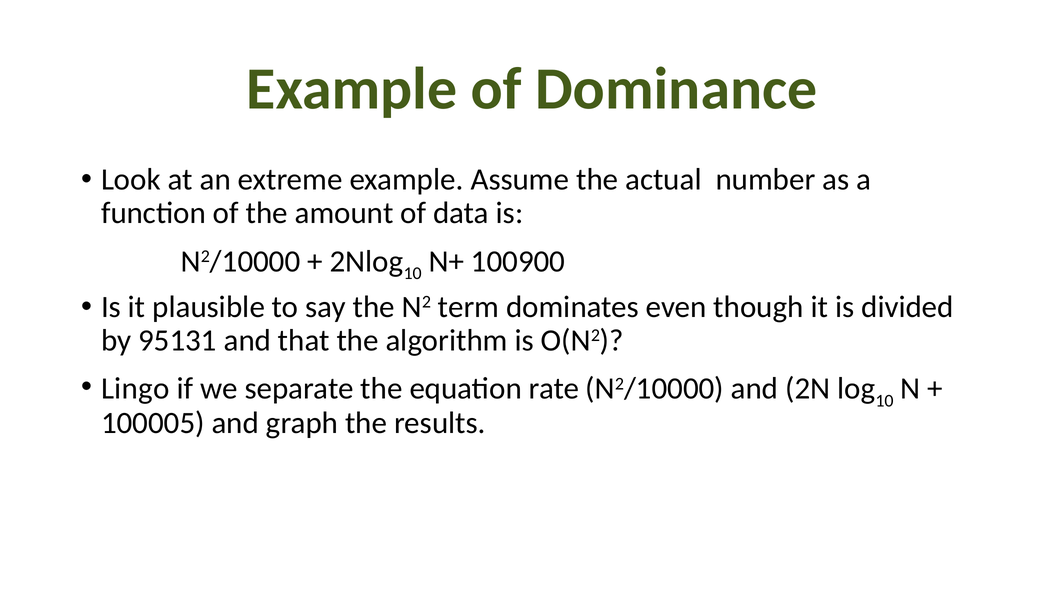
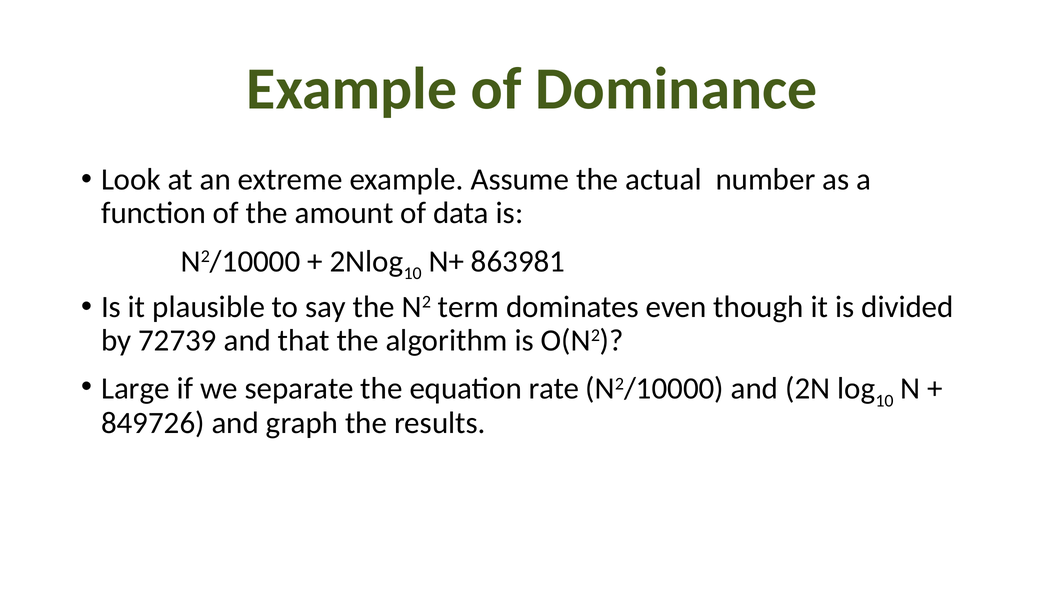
100900: 100900 -> 863981 (518, 262)
95131: 95131 -> 72739 (177, 341)
Lingo: Lingo -> Large (135, 389)
100005: 100005 -> 849726 (153, 424)
